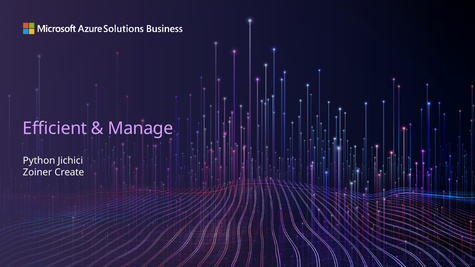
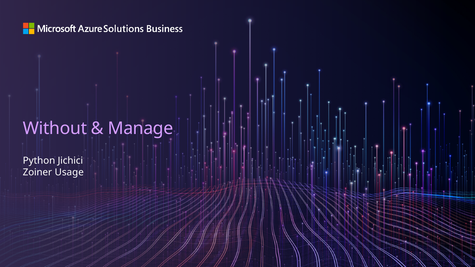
Efficient: Efficient -> Without (55, 128)
Create: Create -> Usage (69, 172)
